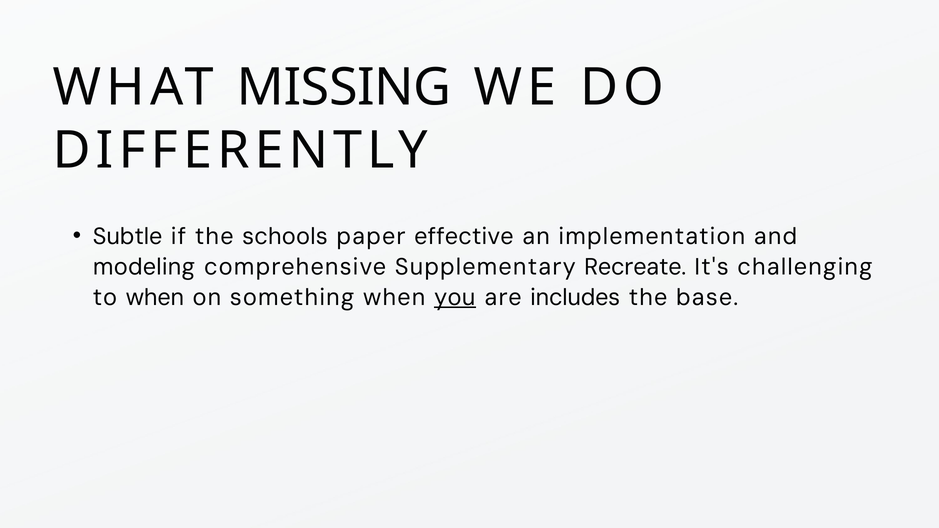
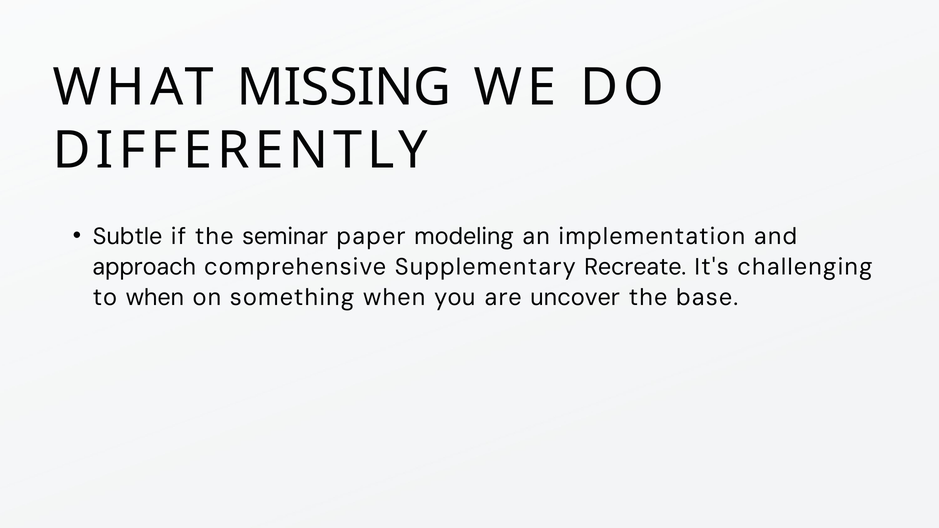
schools: schools -> seminar (285, 236)
effective: effective -> modeling (464, 236)
modeling: modeling -> approach (144, 267)
you underline: present -> none (455, 297)
includes: includes -> uncover (575, 297)
